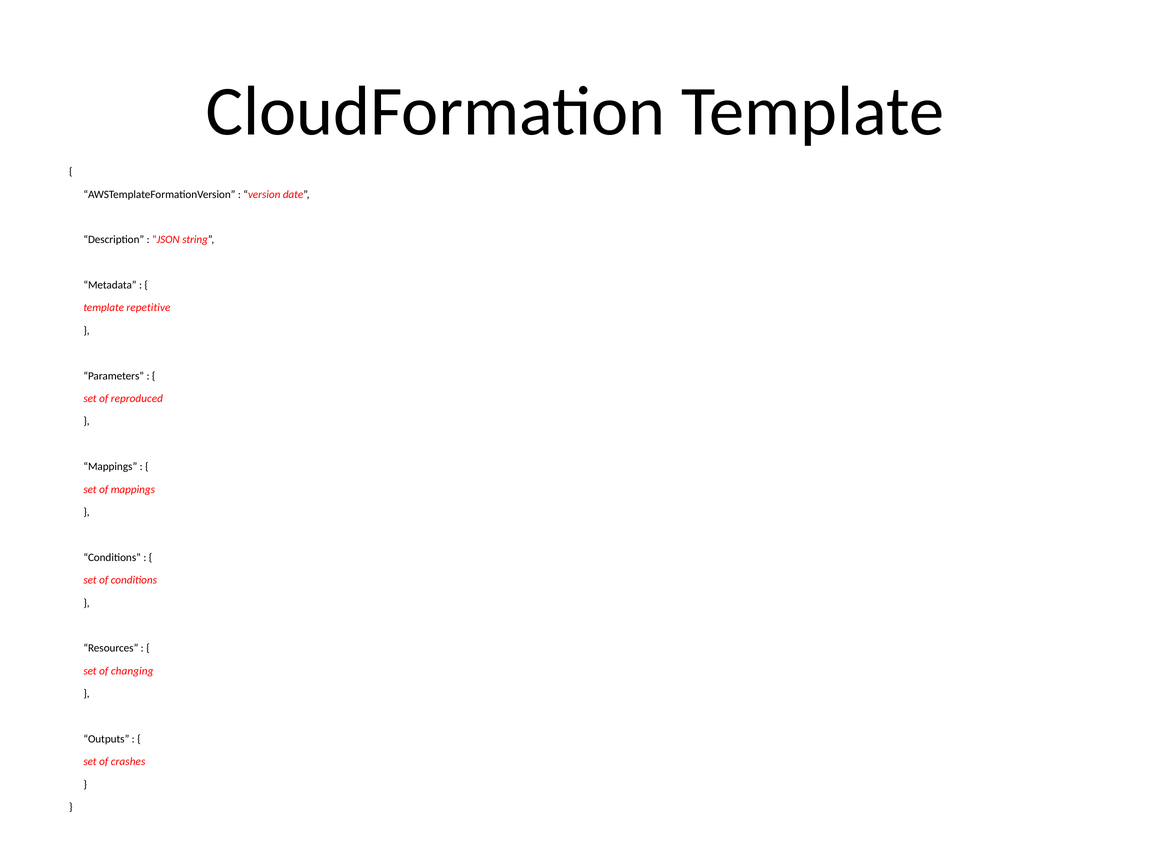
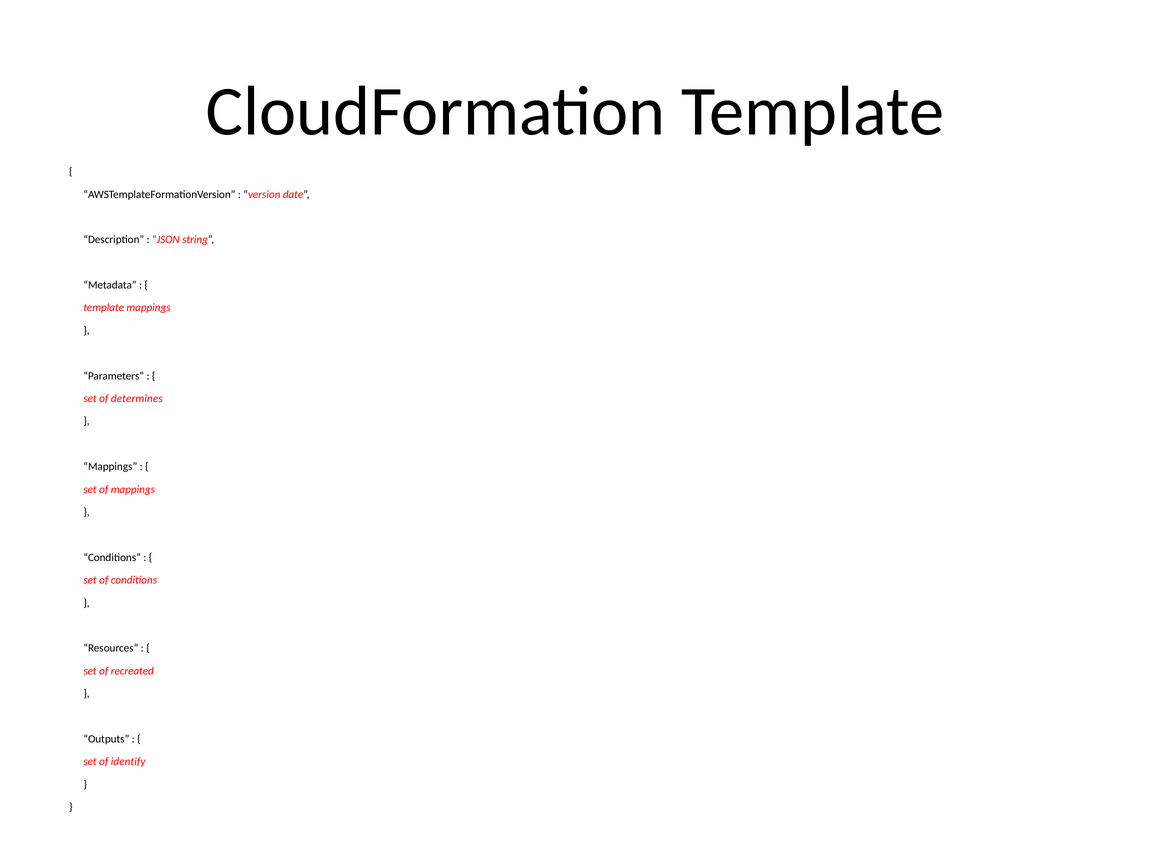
template repetitive: repetitive -> mappings (148, 308)
reproduced: reproduced -> determines (137, 399)
changing: changing -> recreated (132, 671)
crashes: crashes -> identify (128, 762)
